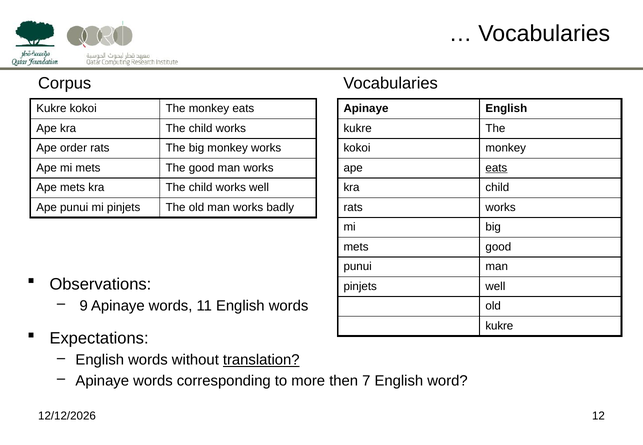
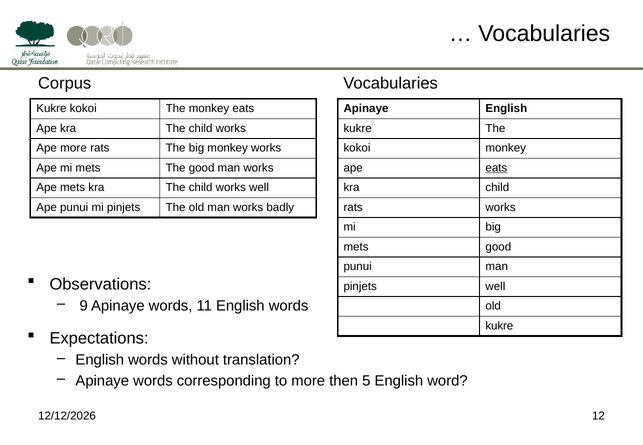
Ape order: order -> more (73, 148)
translation underline: present -> none (261, 360)
7: 7 -> 5 (366, 381)
